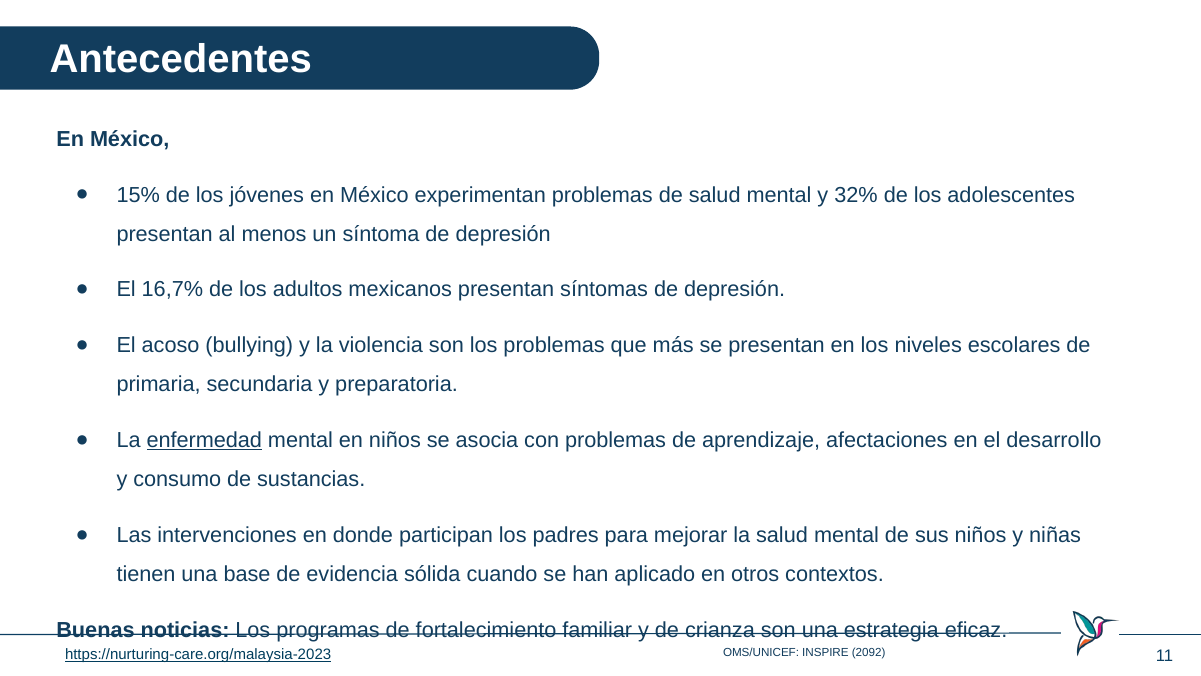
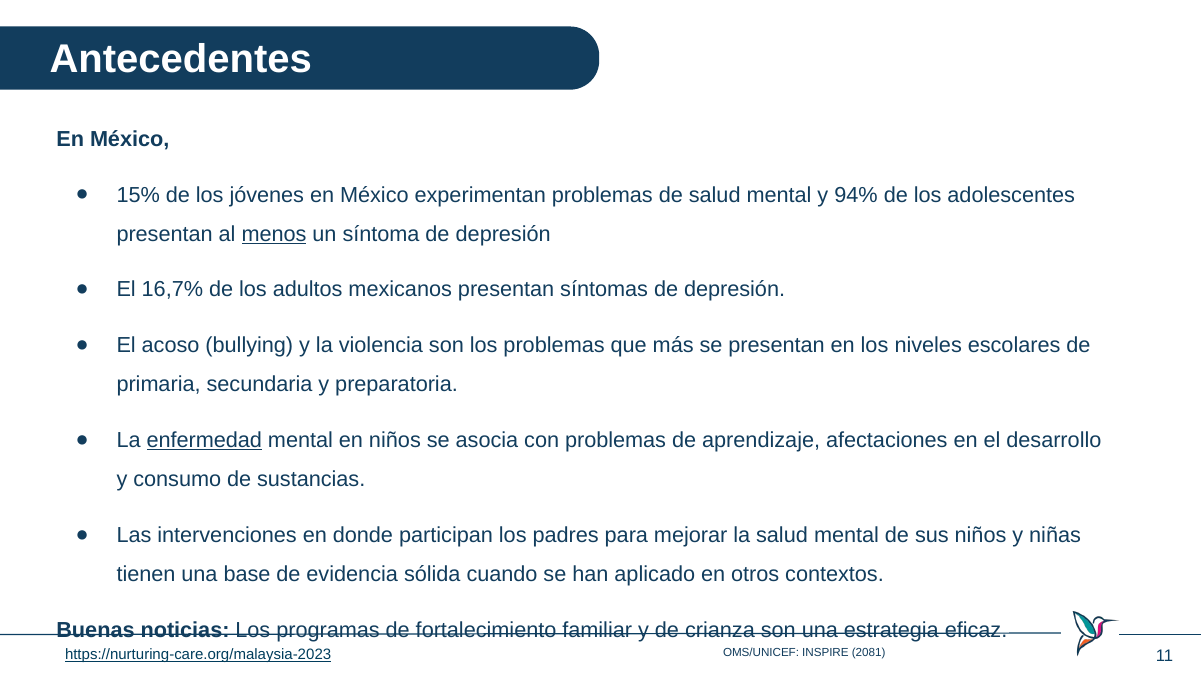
32%: 32% -> 94% (856, 195)
menos underline: none -> present (274, 234)
2092: 2092 -> 2081 (869, 652)
